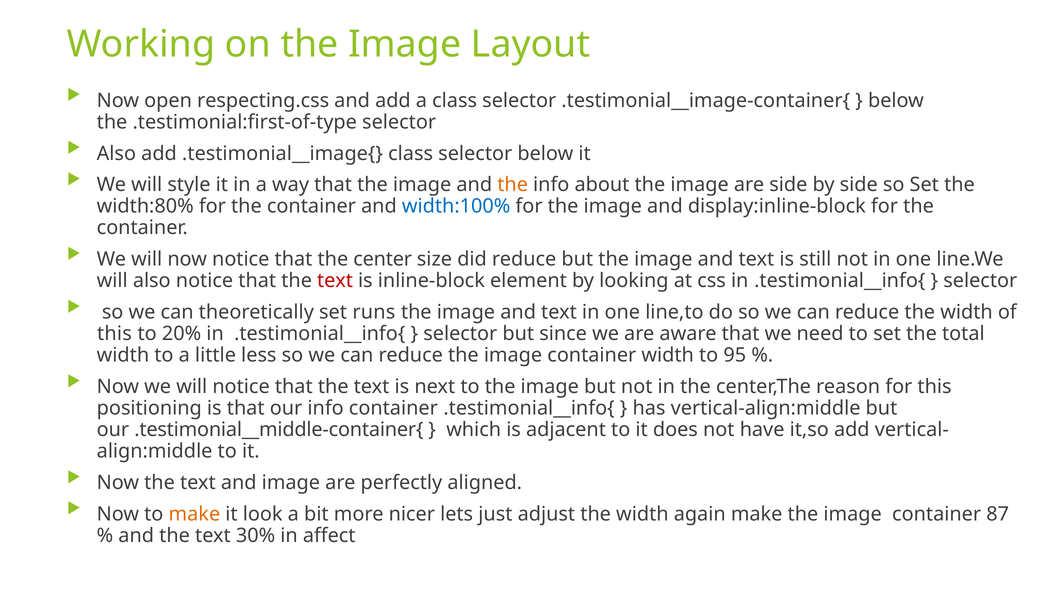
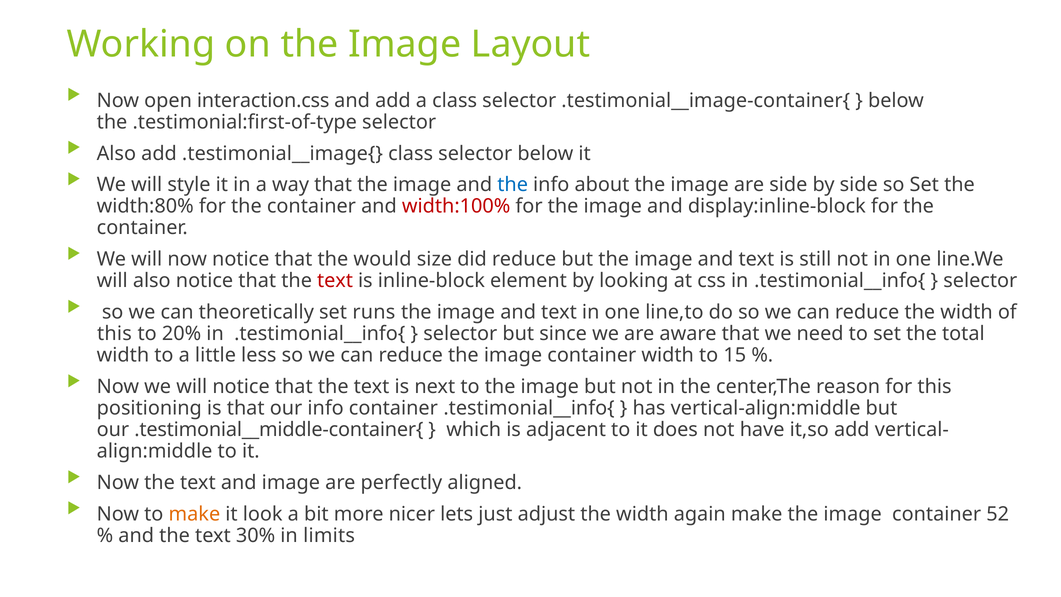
respecting.css: respecting.css -> interaction.css (263, 100)
the colour: orange -> blue (513, 185)
width:100% colour: blue -> red (456, 206)
center: center -> would (382, 259)
95: 95 -> 15 (735, 355)
87: 87 -> 52 (998, 514)
affect: affect -> limits (329, 535)
